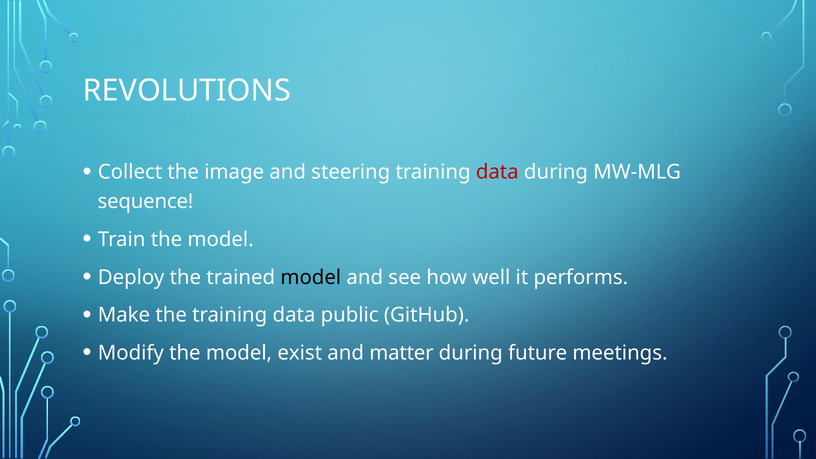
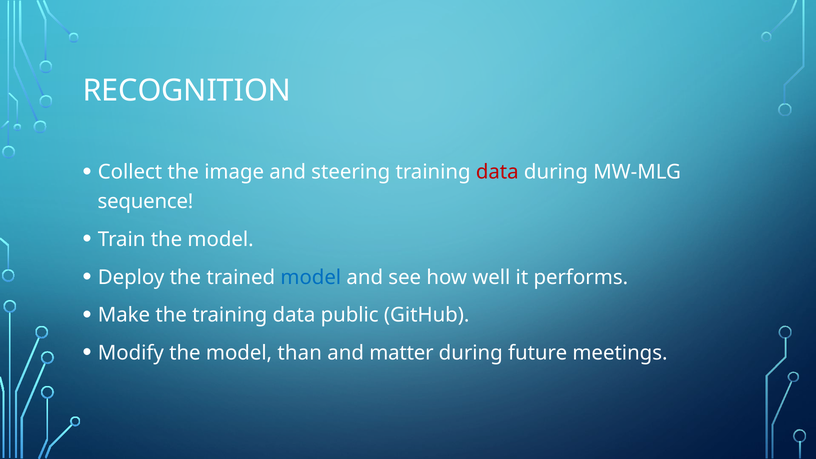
REVOLUTIONS: REVOLUTIONS -> RECOGNITION (187, 91)
model colour: black -> blue (311, 277)
exist: exist -> than (300, 353)
